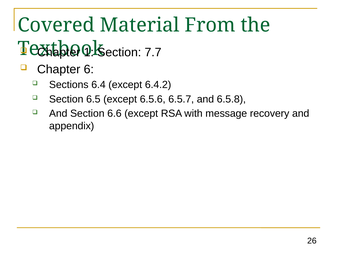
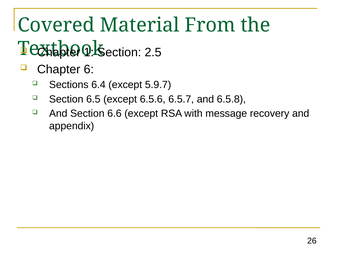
7.7: 7.7 -> 2.5 (153, 52)
6.4.2: 6.4.2 -> 5.9.7 (158, 85)
